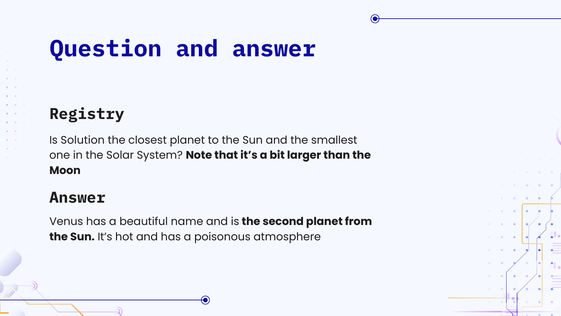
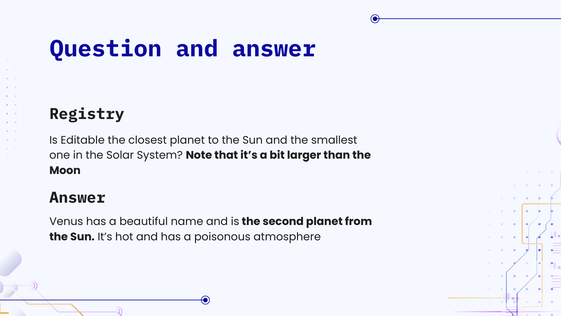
Solution: Solution -> Editable (83, 140)
